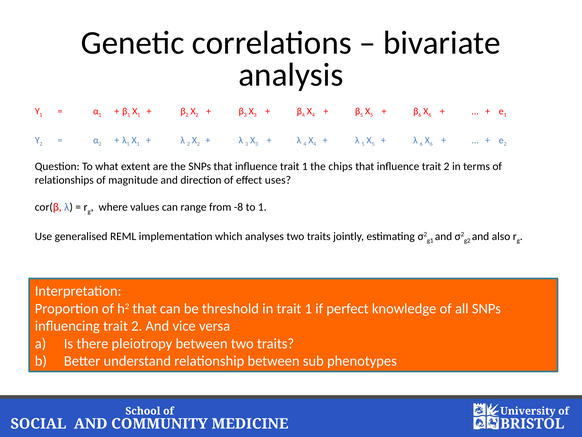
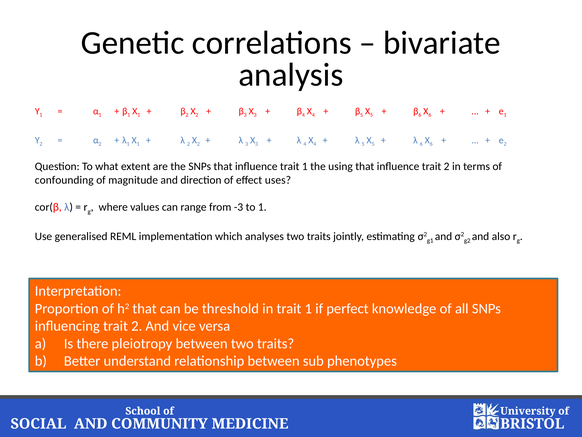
chips: chips -> using (341, 166)
relationships: relationships -> confounding (64, 180)
-8: -8 -> -3 (239, 207)
